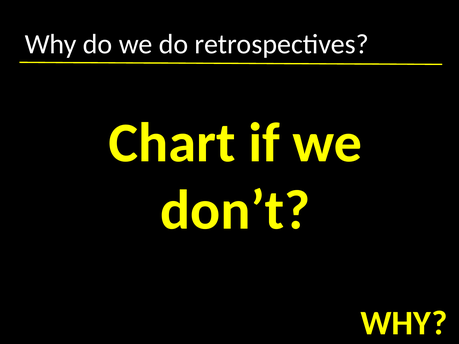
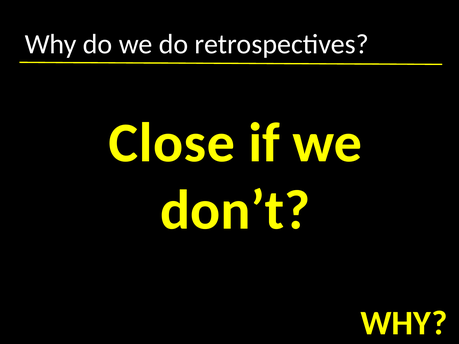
Chart: Chart -> Close (172, 143)
